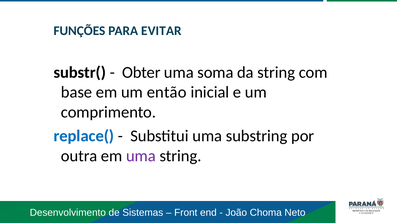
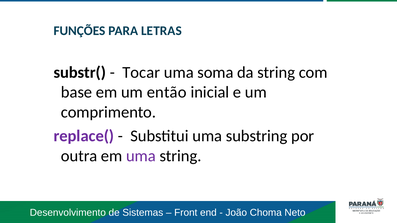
EVITAR: EVITAR -> LETRAS (161, 31)
Obter: Obter -> Tocar (141, 73)
replace( colour: blue -> purple (84, 136)
